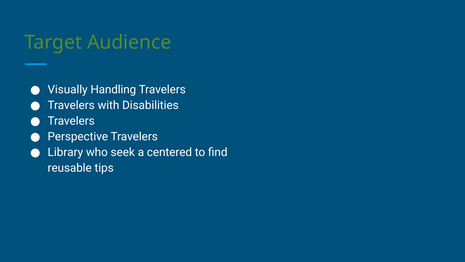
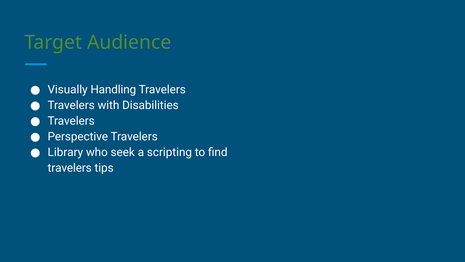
centered: centered -> scripting (169, 152)
reusable: reusable -> travelers (70, 168)
